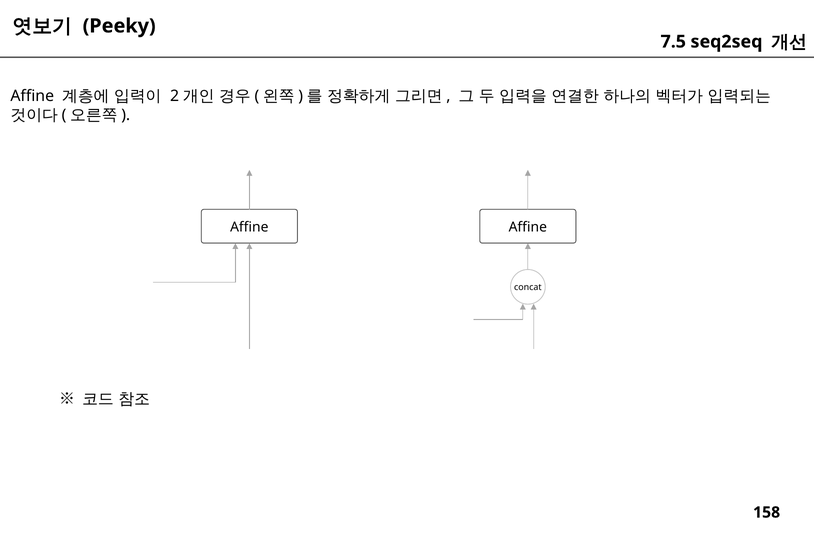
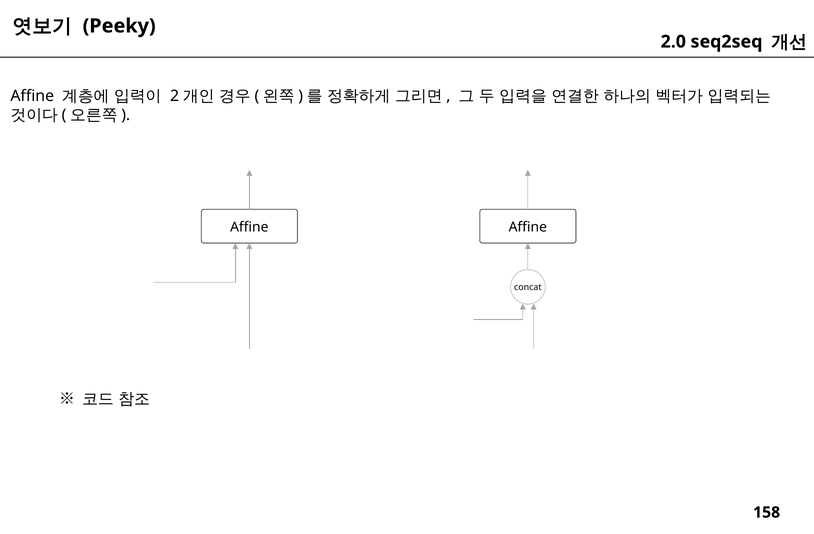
7.5: 7.5 -> 2.0 (673, 42)
